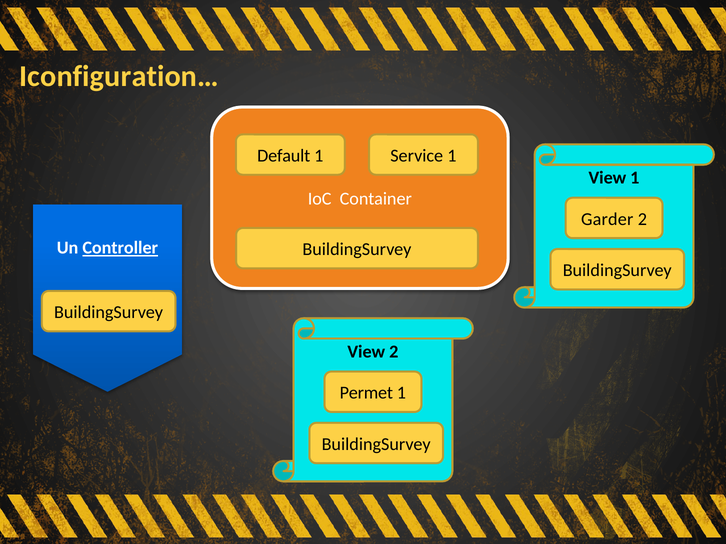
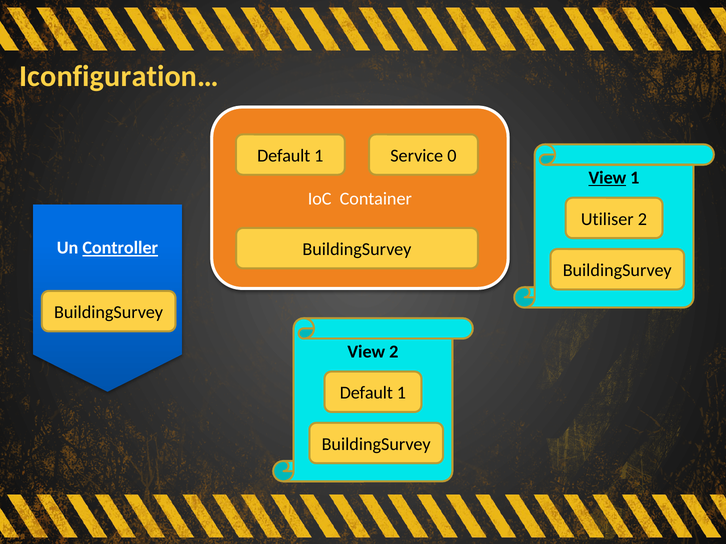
Service 1: 1 -> 0 (452, 156)
View underline: none -> present (607, 178)
Garder: Garder -> Utiliser (607, 219)
Permet: Permet -> Default (366, 393)
